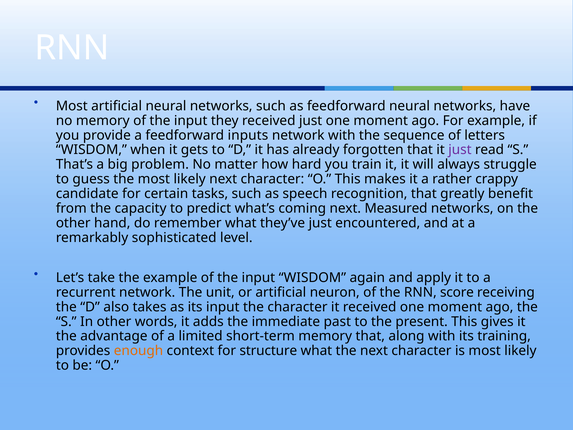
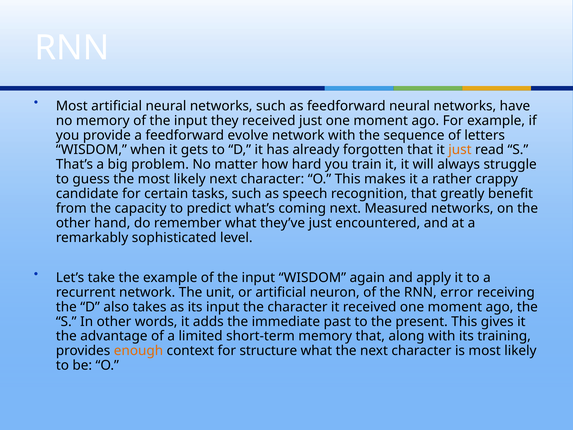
inputs: inputs -> evolve (248, 135)
just colour: purple -> orange (460, 150)
score: score -> error (457, 292)
